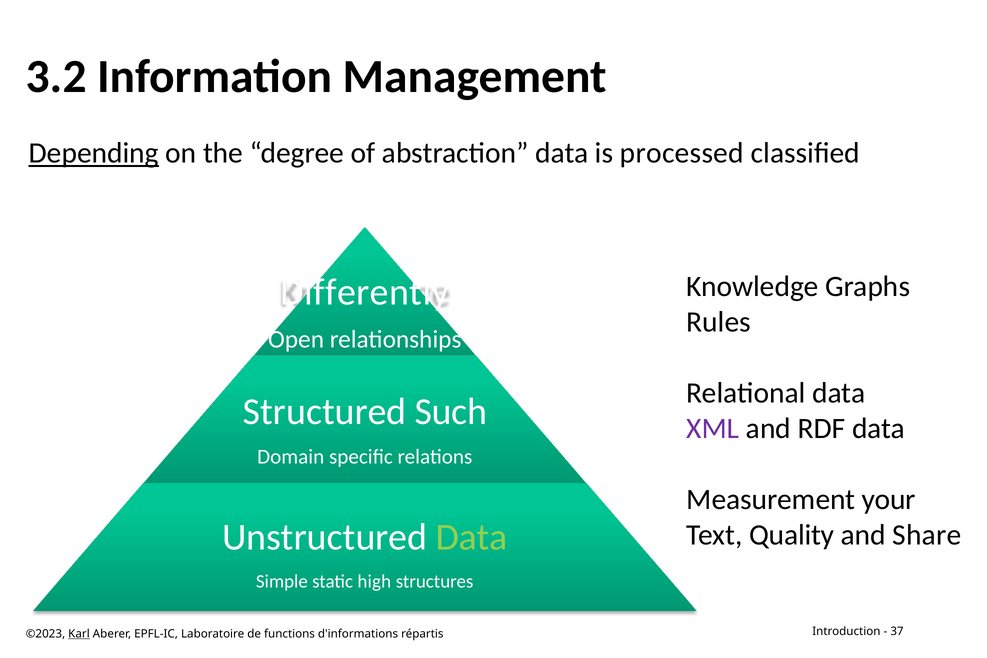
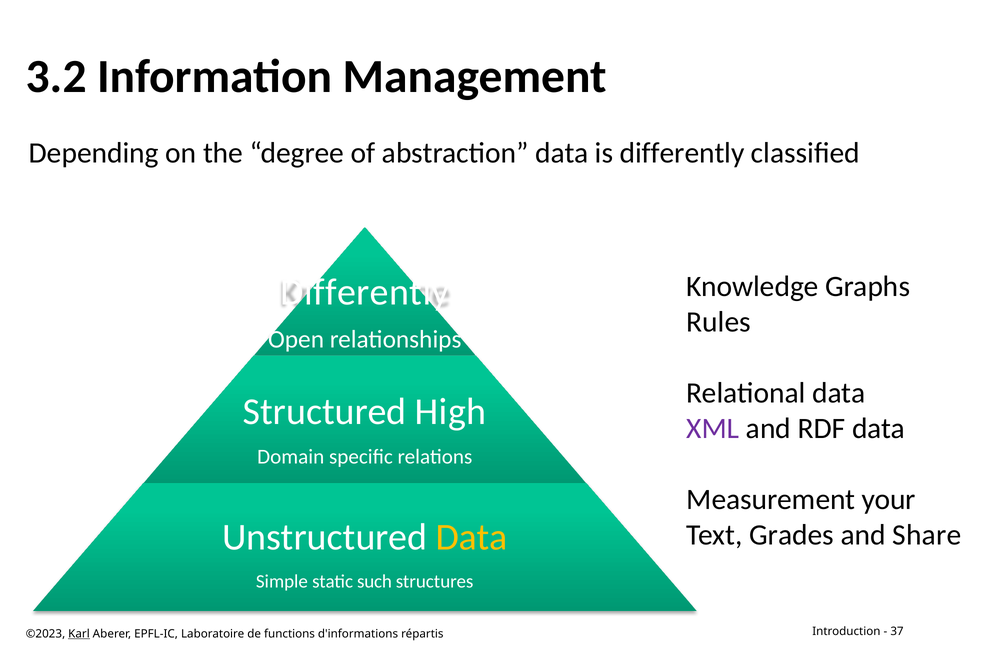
Depending underline: present -> none (94, 153)
is processed: processed -> differently (682, 153)
Such: Such -> High (451, 412)
Data colour: light green -> yellow (472, 537)
Quality: Quality -> Grades (792, 535)
high: high -> such (374, 582)
